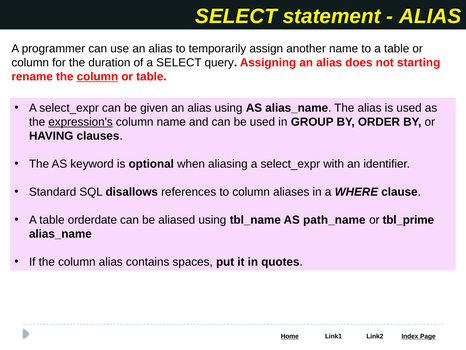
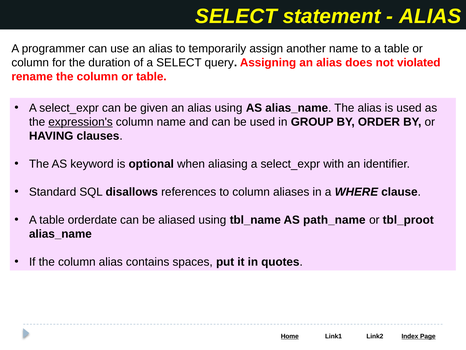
starting: starting -> violated (419, 62)
column underline: present -> none (97, 76)
tbl_prime: tbl_prime -> tbl_proot (408, 220)
